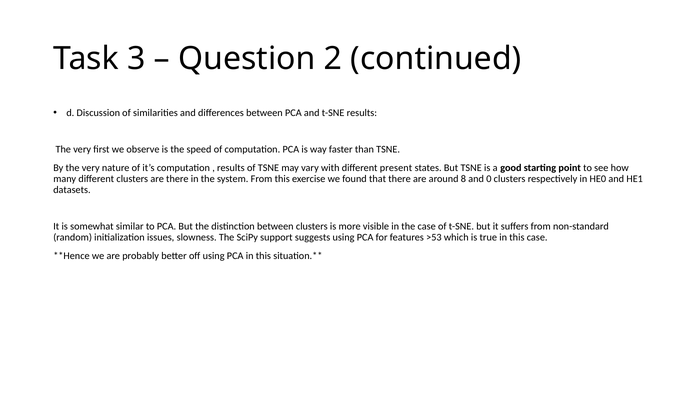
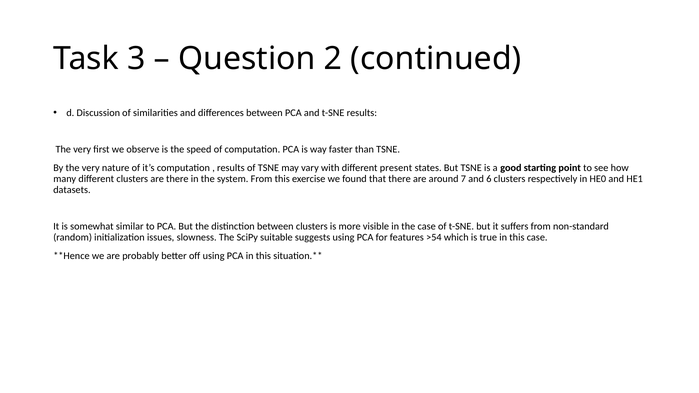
8: 8 -> 7 (463, 179)
0: 0 -> 6 (489, 179)
support: support -> suitable (276, 237)
>53: >53 -> >54 (434, 237)
